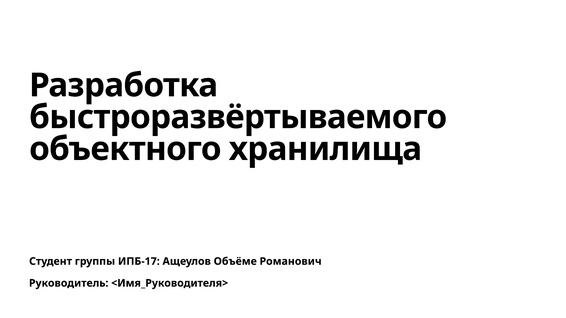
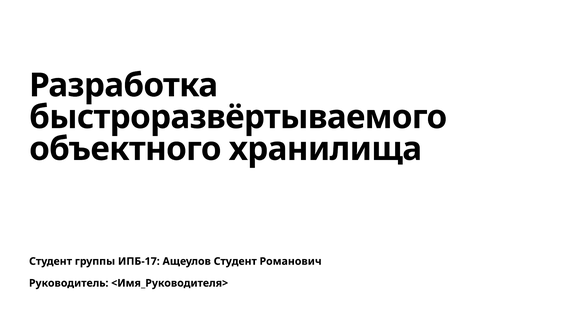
Ащеулов Объёме: Объёме -> Студент (235, 262)
